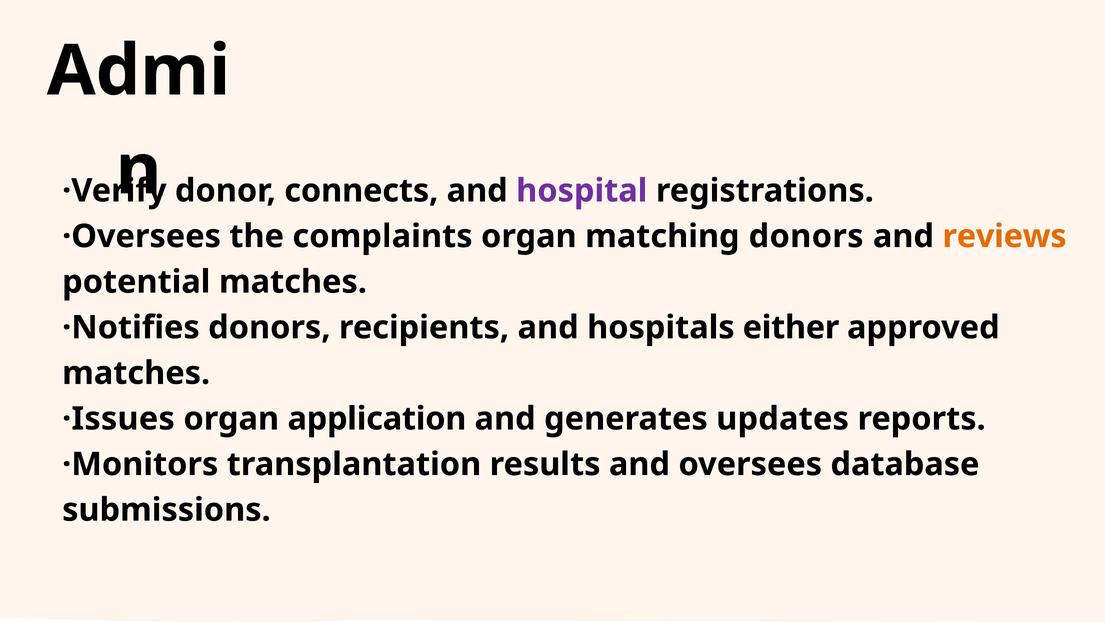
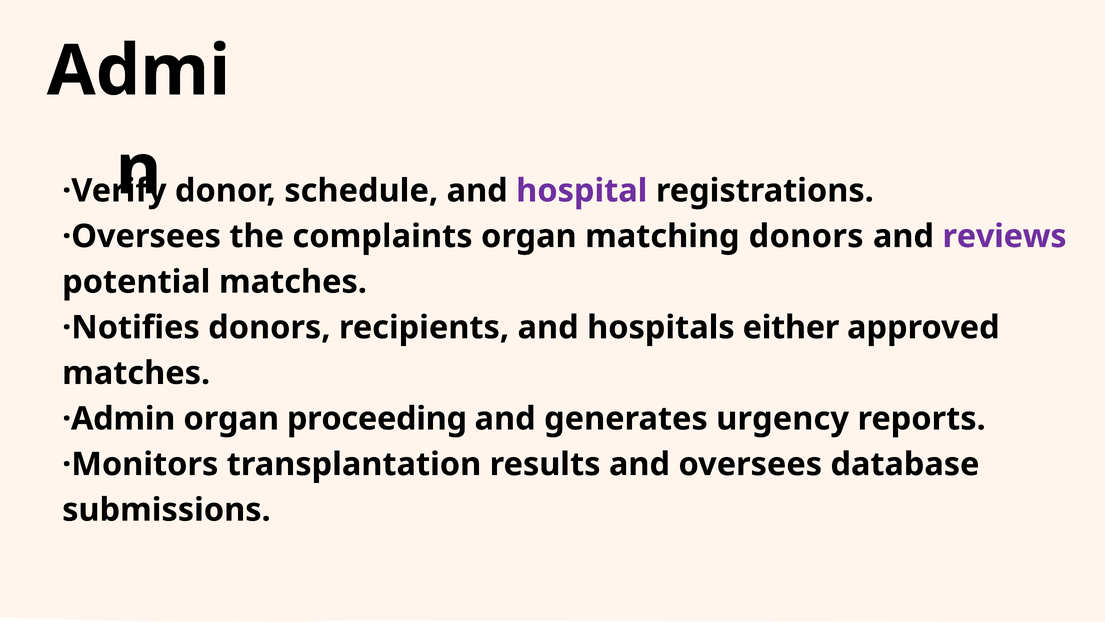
connects: connects -> schedule (361, 191)
reviews colour: orange -> purple (1005, 236)
·Issues: ·Issues -> ·Admin (119, 418)
application: application -> proceeding (377, 418)
updates: updates -> urgency (783, 418)
